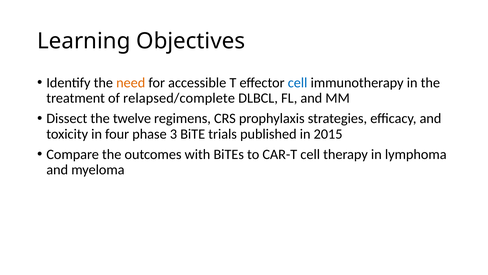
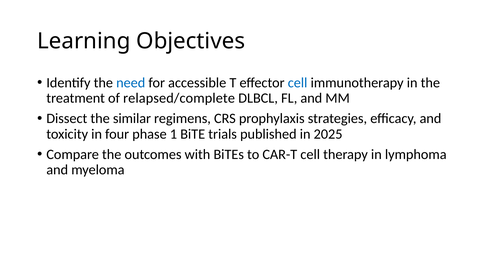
need colour: orange -> blue (131, 83)
twelve: twelve -> similar (132, 118)
3: 3 -> 1 (173, 134)
2015: 2015 -> 2025 (328, 134)
